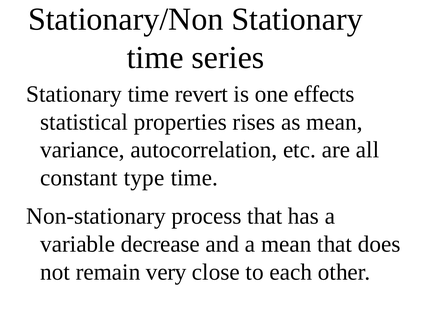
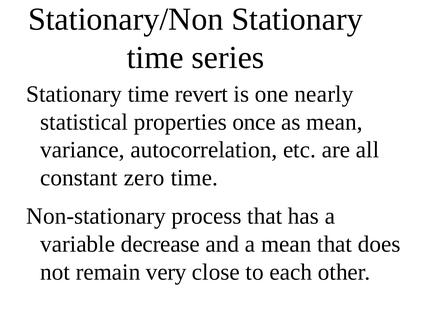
effects: effects -> nearly (324, 94)
rises: rises -> once (254, 122)
type: type -> zero (144, 178)
